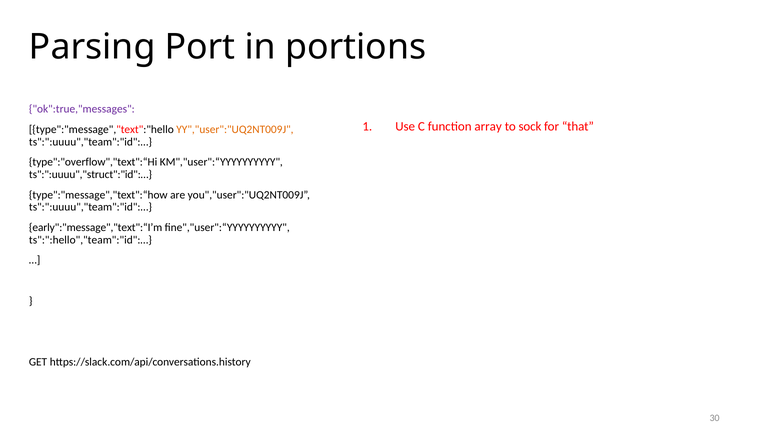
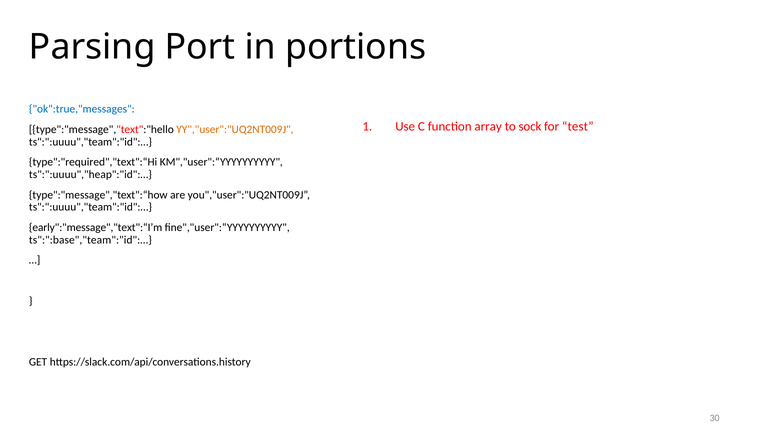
ok":true,"messages colour: purple -> blue (82, 109)
that: that -> test (578, 126)
type":"overflow","text":“Hi: type":"overflow","text":“Hi -> type":"required","text":“Hi (93, 162)
ts":":uuuu","struct":"id":…: ts":":uuuu","struct":"id":… -> ts":":uuuu","heap":"id":… (90, 175)
ts":":hello","team":"id":…: ts":":hello","team":"id":… -> ts":":base","team":"id":… (90, 240)
